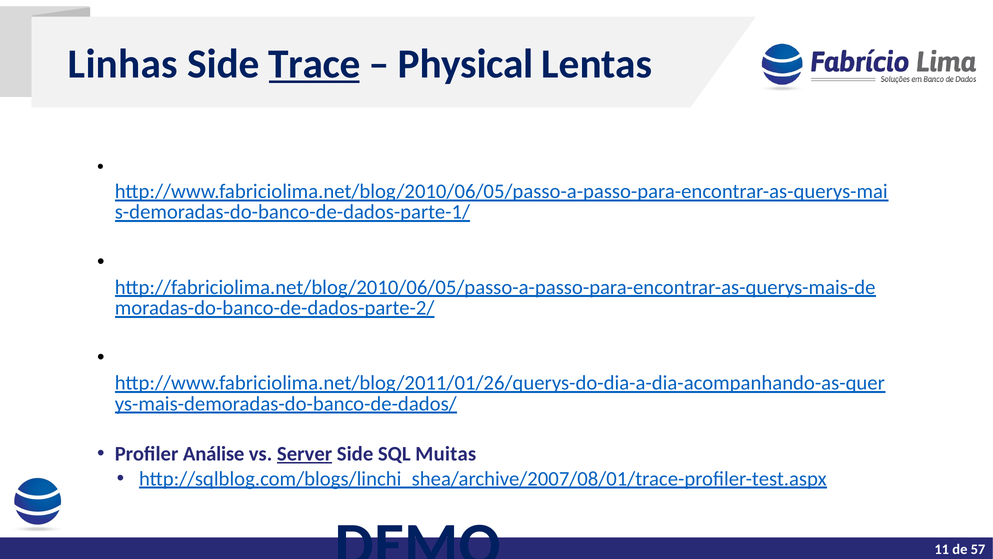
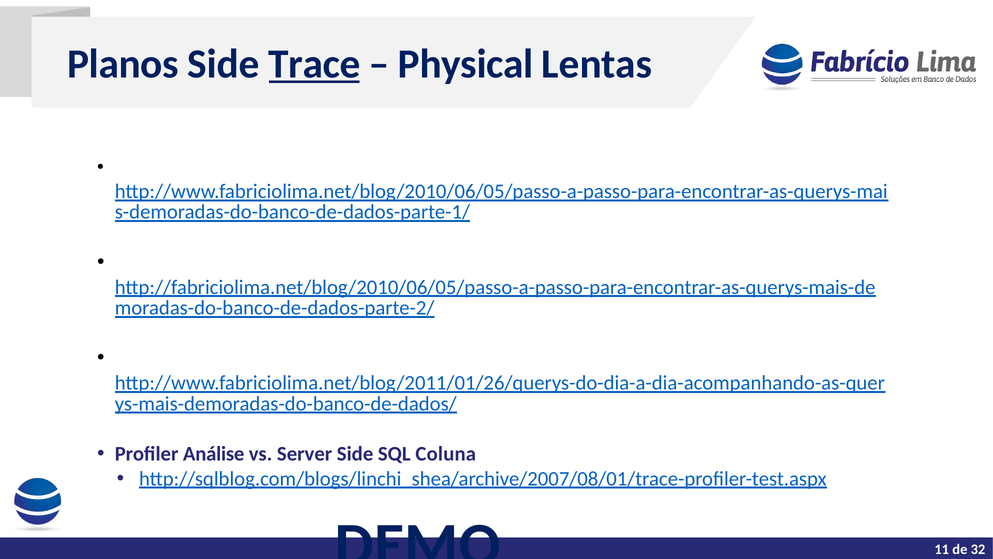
Linhas: Linhas -> Planos (123, 64)
Server underline: present -> none (305, 454)
Muitas: Muitas -> Coluna (446, 454)
57: 57 -> 32 (978, 549)
